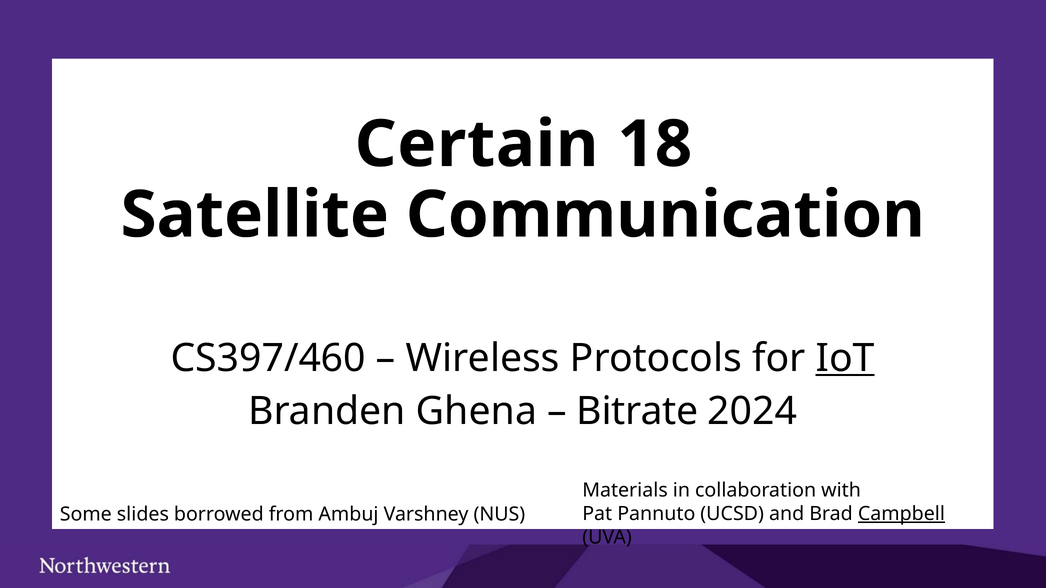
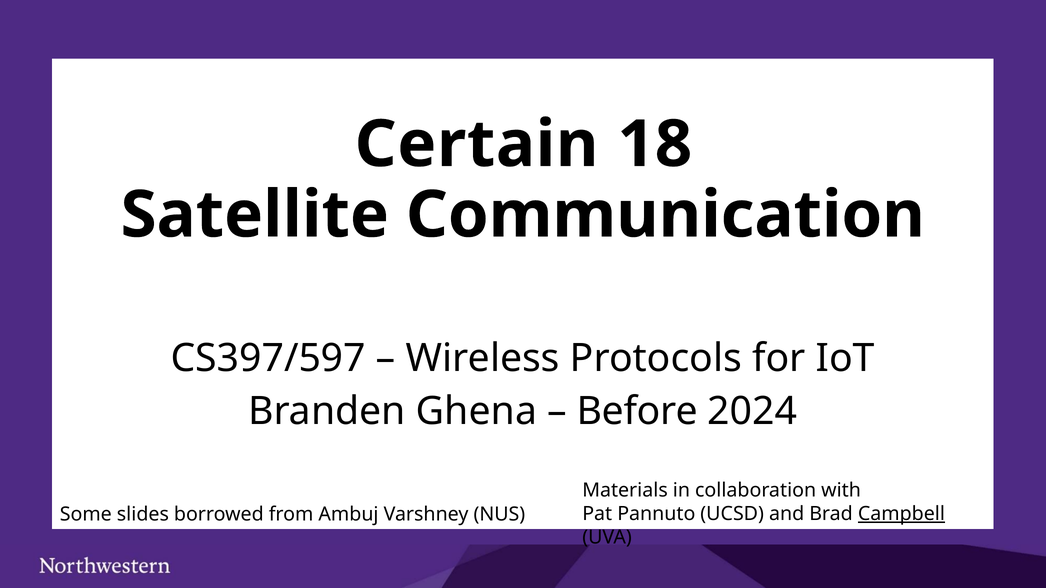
CS397/460: CS397/460 -> CS397/597 (268, 358)
IoT underline: present -> none (845, 358)
Bitrate: Bitrate -> Before (637, 412)
